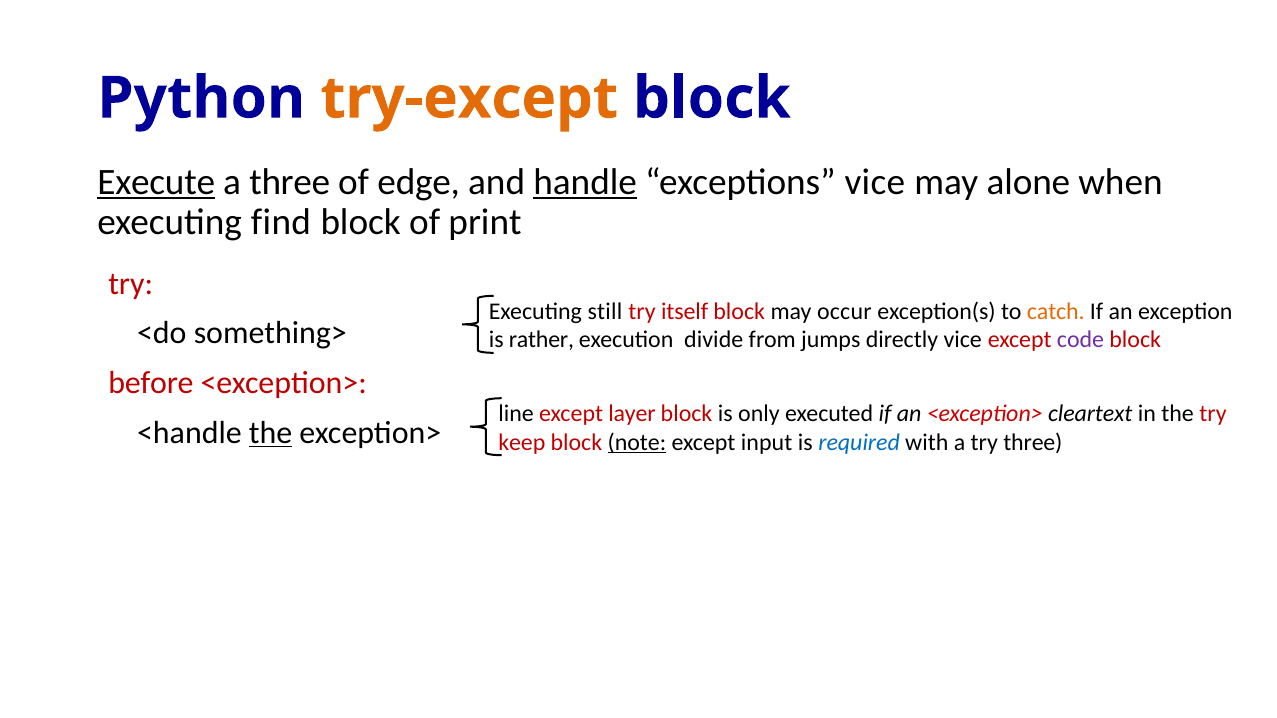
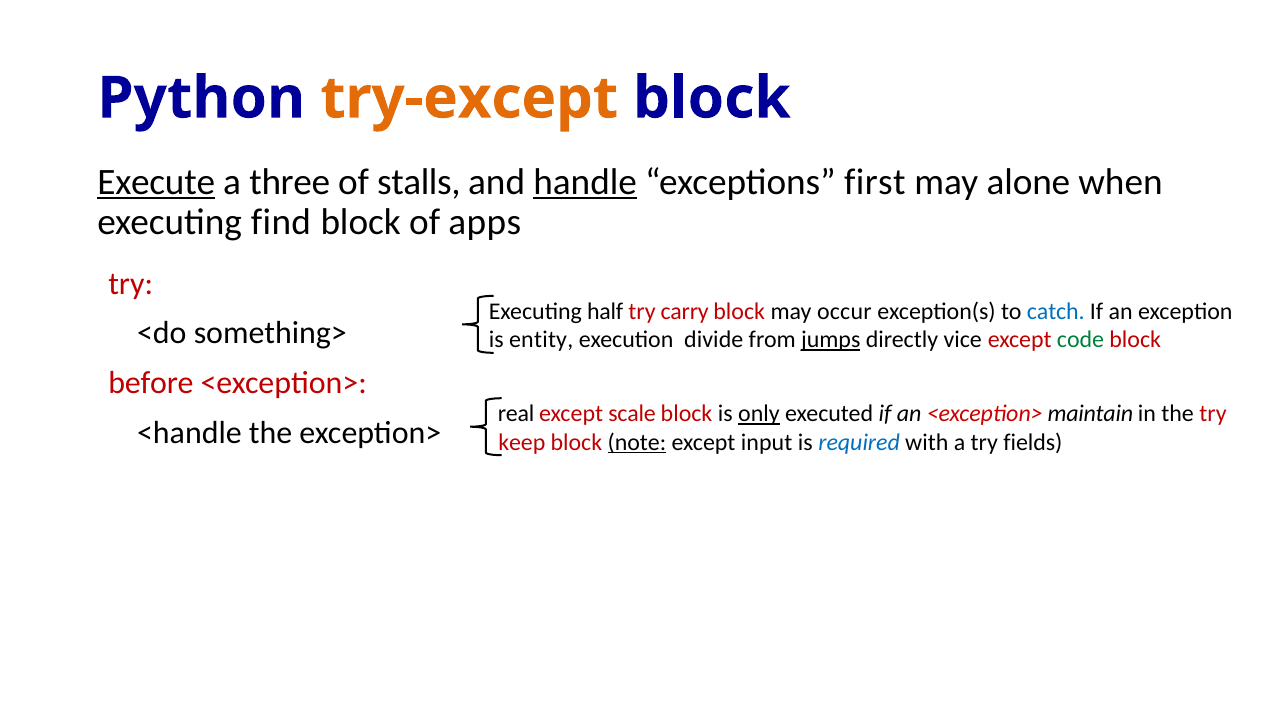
edge: edge -> stalls (419, 182)
exceptions vice: vice -> first (875, 182)
print: print -> apps (485, 222)
still: still -> half (605, 311)
itself: itself -> carry (685, 311)
catch colour: orange -> blue (1056, 311)
rather: rather -> entity (541, 340)
jumps underline: none -> present (831, 340)
code colour: purple -> green (1080, 340)
line: line -> real (516, 414)
layer: layer -> scale (632, 414)
only underline: none -> present (759, 414)
cleartext: cleartext -> maintain (1090, 414)
the underline: present -> none (271, 433)
try three: three -> fields (1033, 443)
